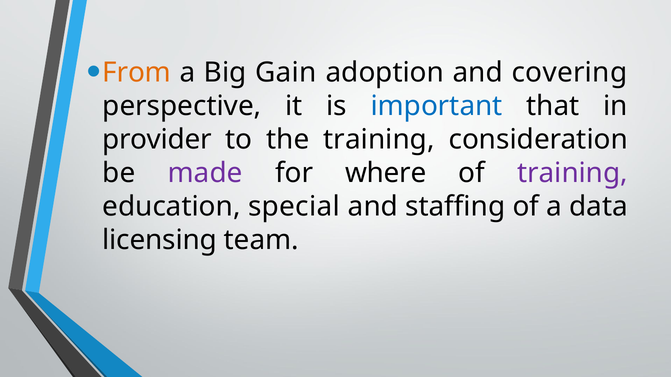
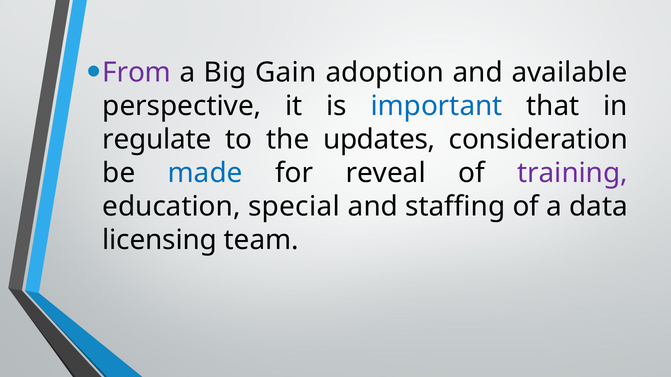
From colour: orange -> purple (137, 73)
covering: covering -> available (570, 73)
provider: provider -> regulate (157, 140)
the training: training -> updates (379, 140)
made colour: purple -> blue (205, 173)
where: where -> reveal (386, 173)
